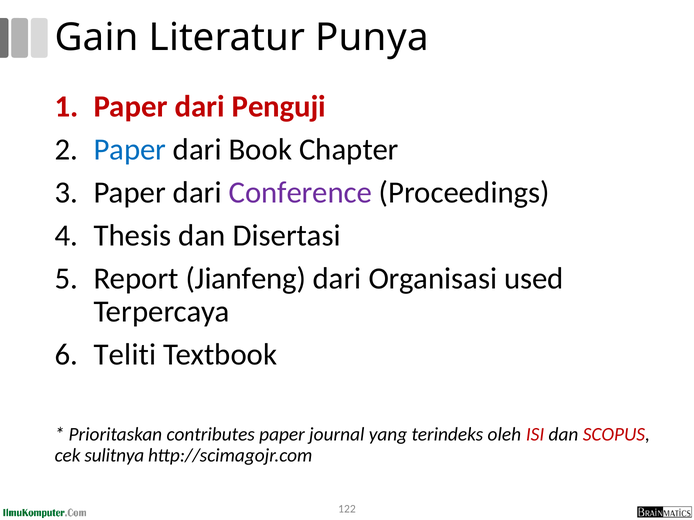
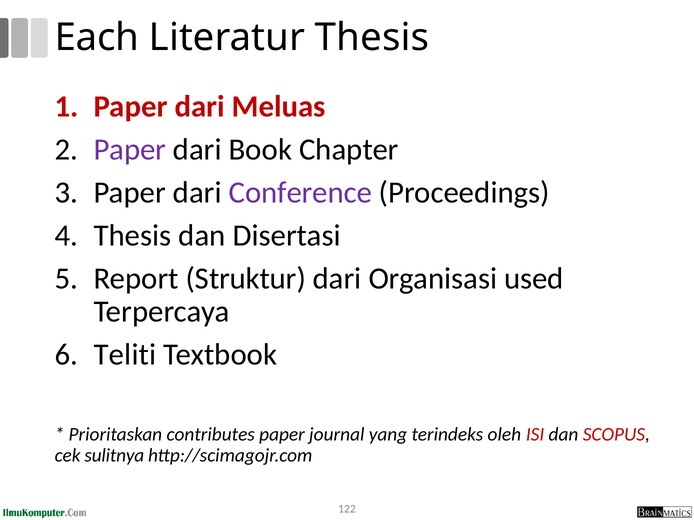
Gain: Gain -> Each (97, 37)
Literatur Punya: Punya -> Thesis (372, 37)
Penguji: Penguji -> Meluas (279, 107)
Paper colour: blue -> purple (130, 150)
Jianfeng: Jianfeng -> Struktur (246, 279)
